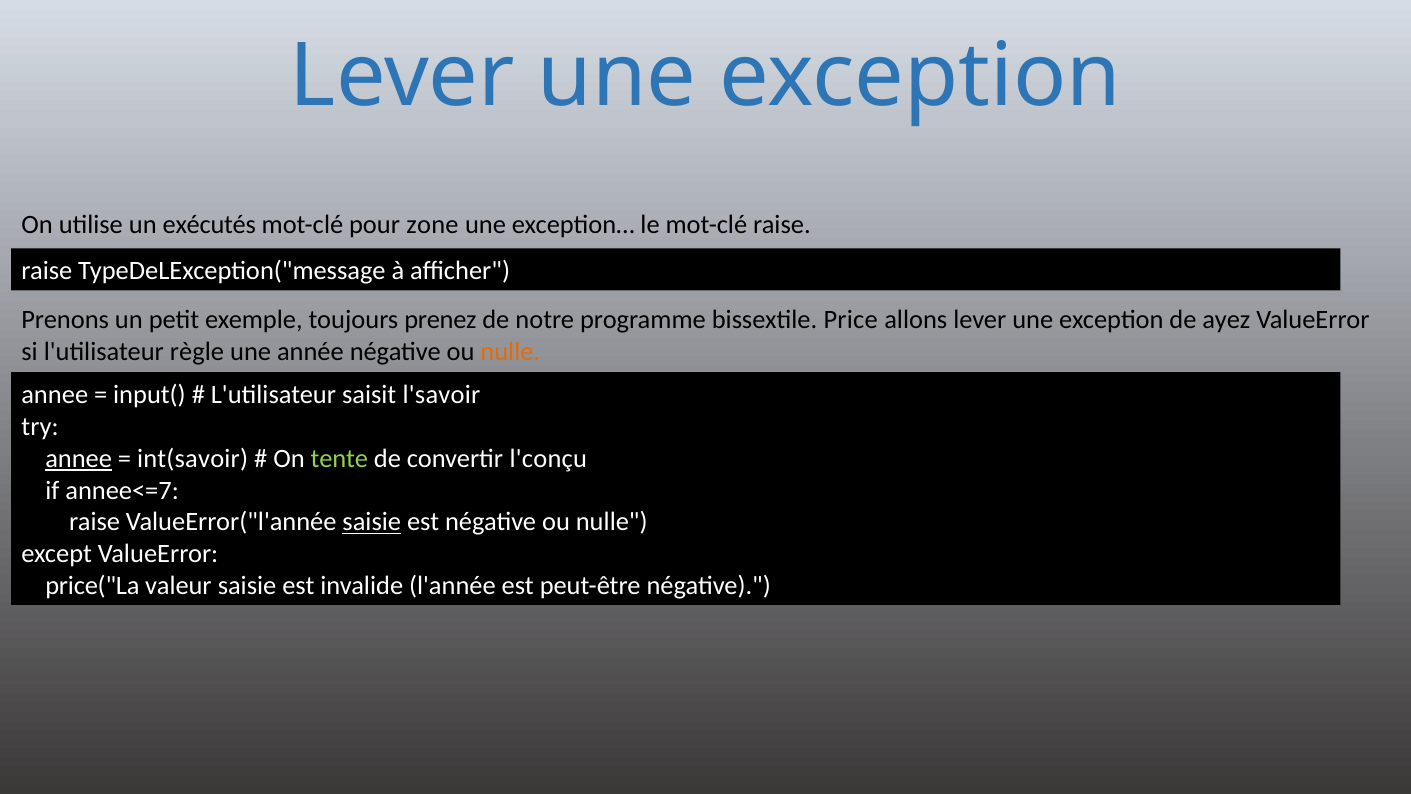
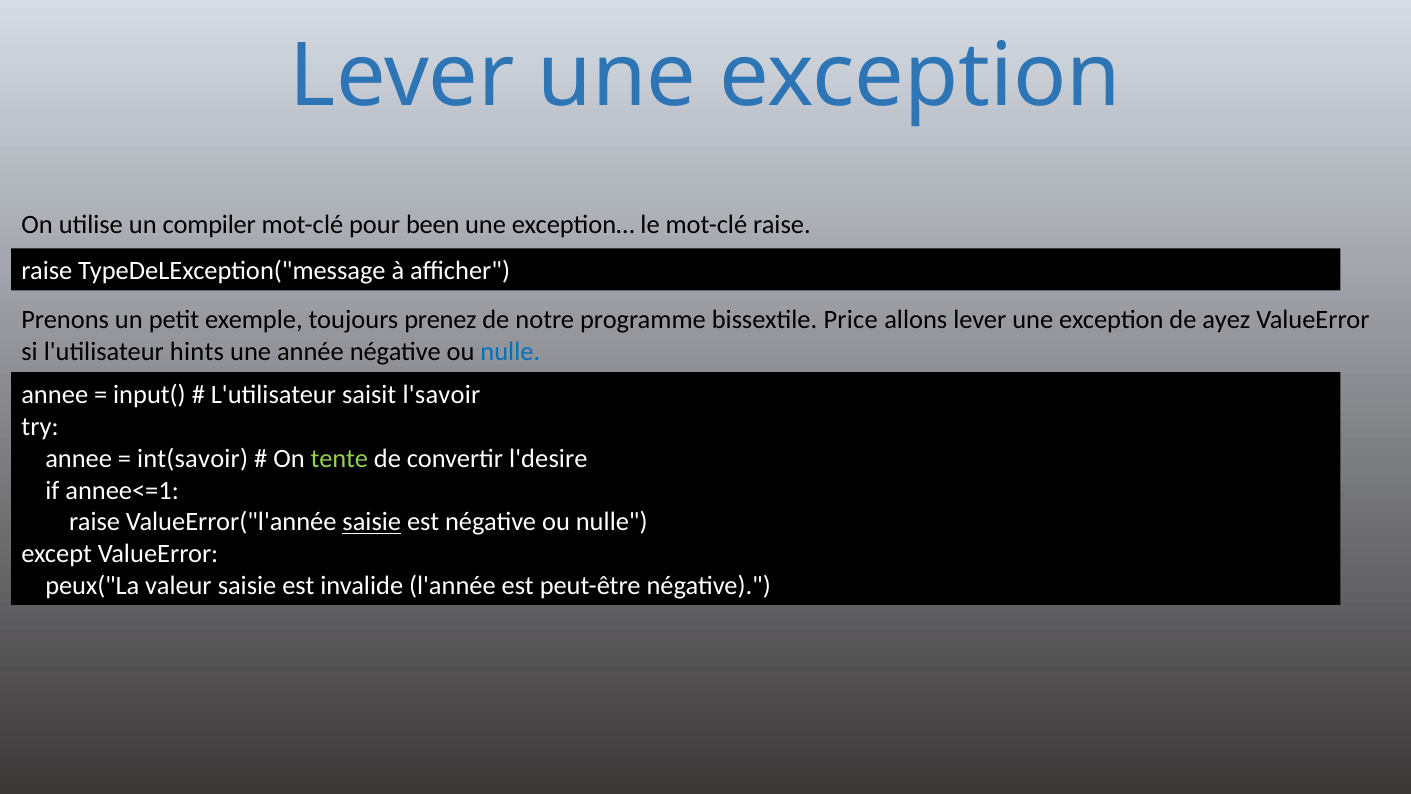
exécutés: exécutés -> compiler (209, 225)
zone: zone -> been (433, 225)
règle: règle -> hints (197, 352)
nulle colour: orange -> blue (510, 352)
annee underline: present -> none (79, 458)
l'conçu: l'conçu -> l'desire (548, 458)
annee<=7: annee<=7 -> annee<=1 (122, 490)
price("La: price("La -> peux("La (92, 585)
